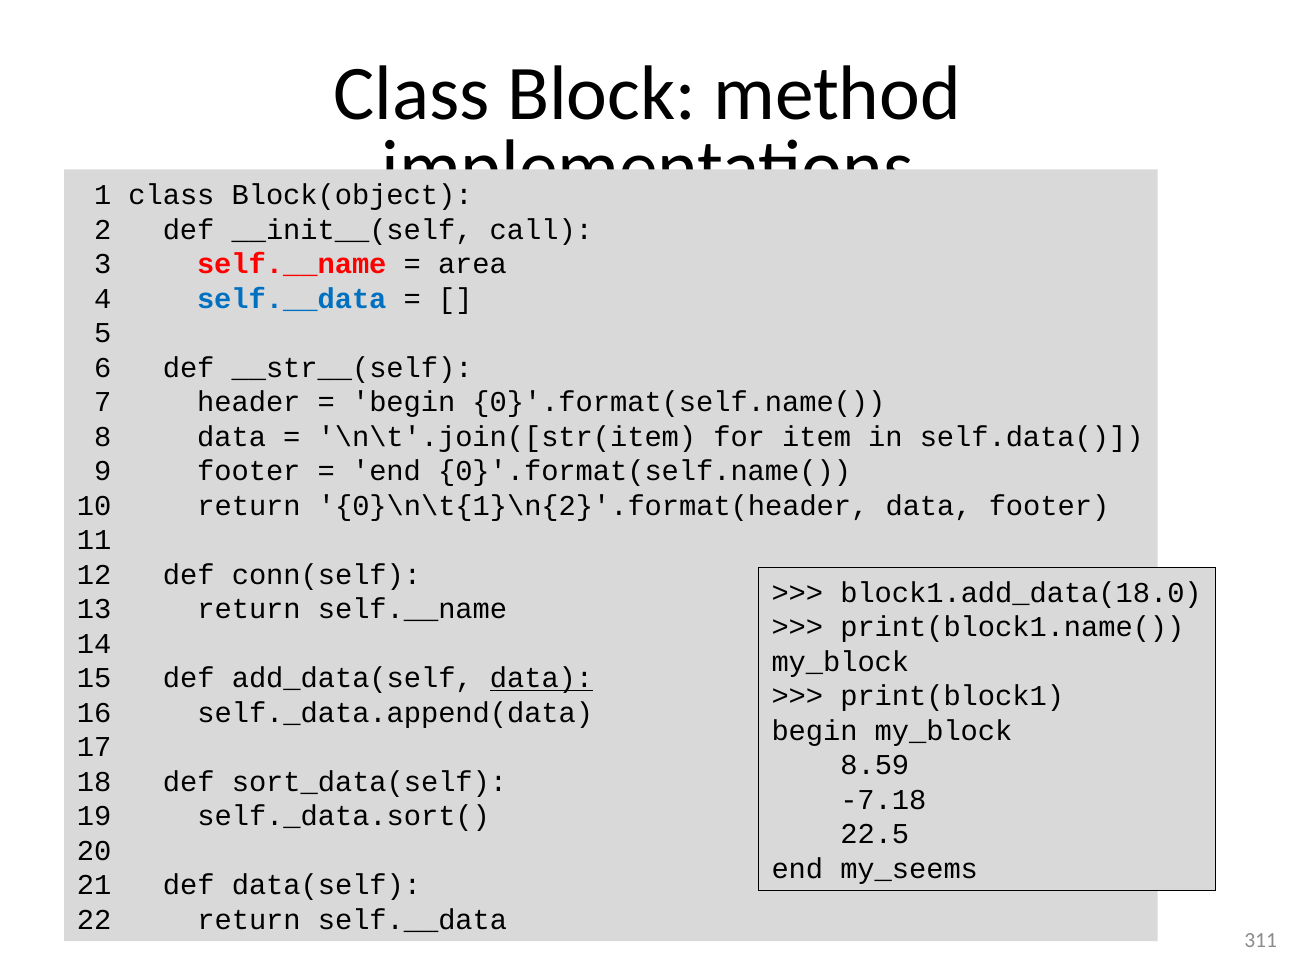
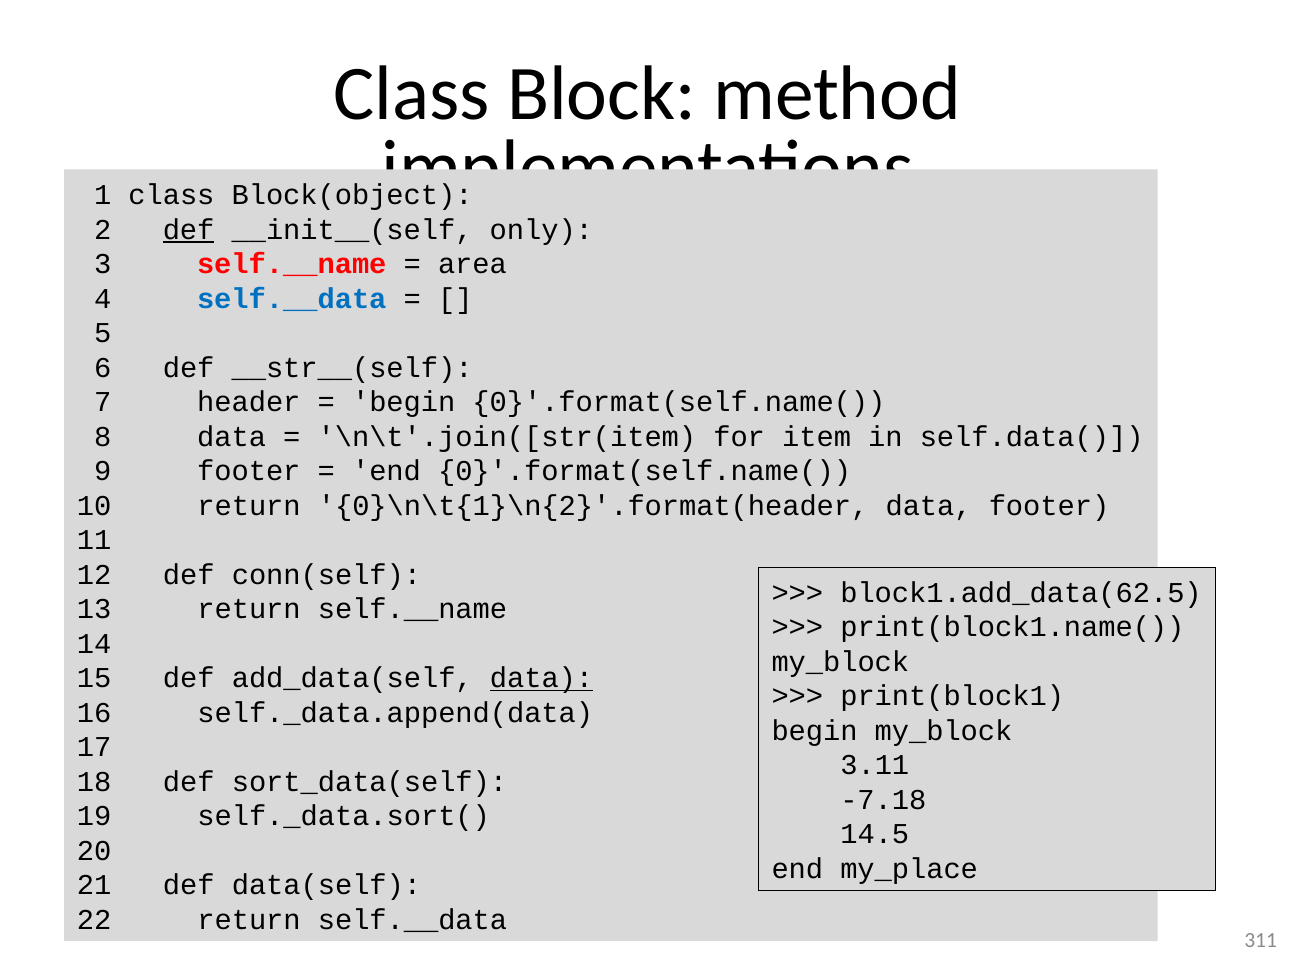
def underline: none -> present (189, 230)
call: call -> only (541, 230)
block1.add_data(18.0: block1.add_data(18.0 -> block1.add_data(62.5 (1021, 593)
8.59: 8.59 -> 3.11 (875, 765)
22.5: 22.5 -> 14.5 (875, 834)
my_seems: my_seems -> my_place (909, 869)
